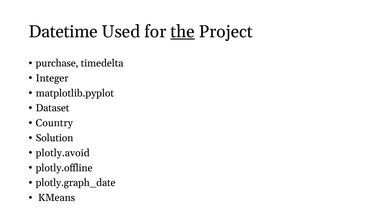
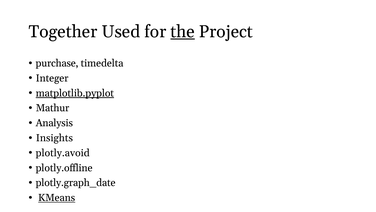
Datetime: Datetime -> Together (63, 32)
matplotlib.pyplot underline: none -> present (75, 93)
Dataset: Dataset -> Mathur (52, 108)
Country: Country -> Analysis (54, 123)
Solution: Solution -> Insights (54, 138)
KMeans underline: none -> present (57, 197)
